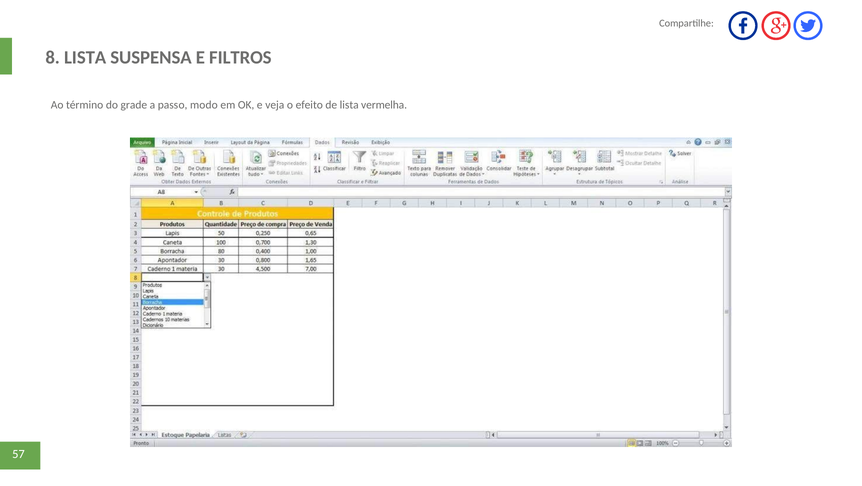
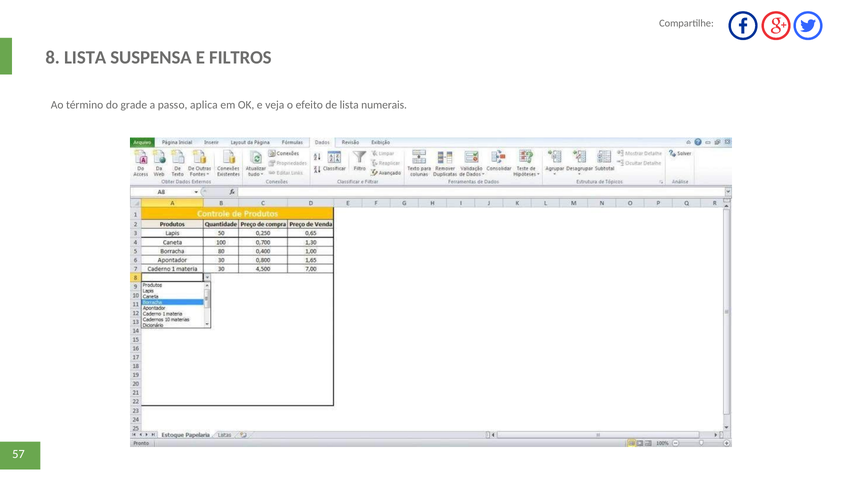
modo: modo -> aplica (204, 105)
vermelha: vermelha -> numerais (384, 105)
